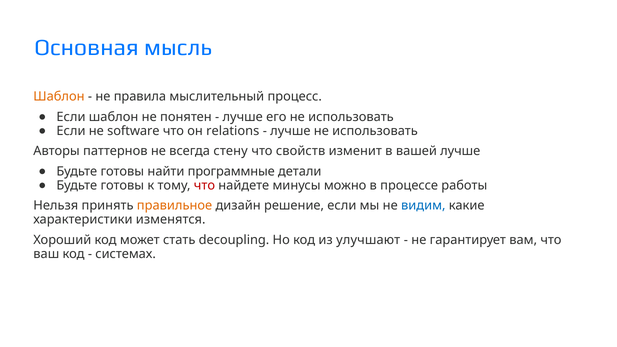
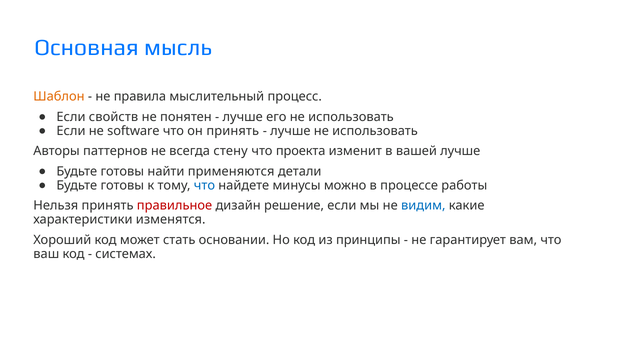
Если шаблон: шаблон -> свойств (114, 117)
он relations: relations -> принять (233, 131)
свойств: свойств -> проекта (301, 151)
программные: программные -> применяются (231, 172)
что colour: red -> blue (204, 185)
правильное colour: orange -> red (175, 206)
decoupling: decoupling -> основании (234, 240)
улучшают: улучшают -> принципы (368, 240)
